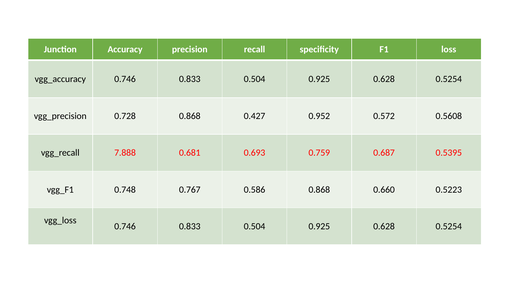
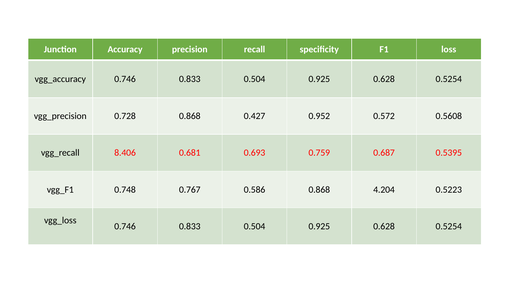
7.888: 7.888 -> 8.406 (125, 153)
0.660: 0.660 -> 4.204 (384, 190)
